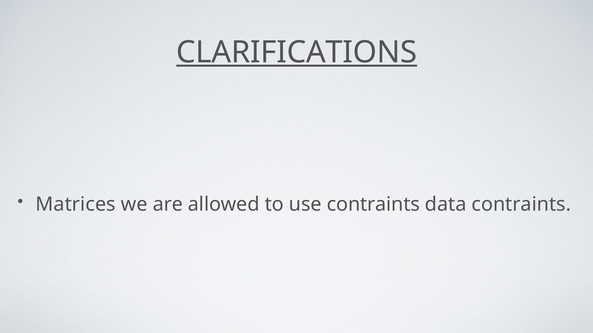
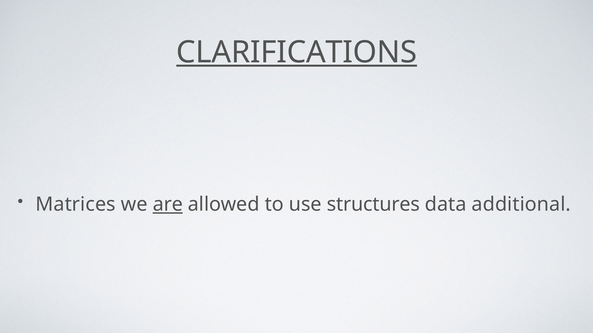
are underline: none -> present (168, 205)
use contraints: contraints -> structures (373, 205)
data contraints: contraints -> additional (521, 205)
